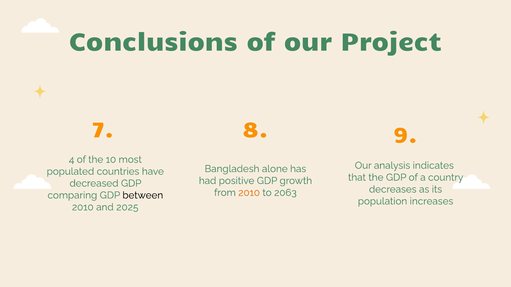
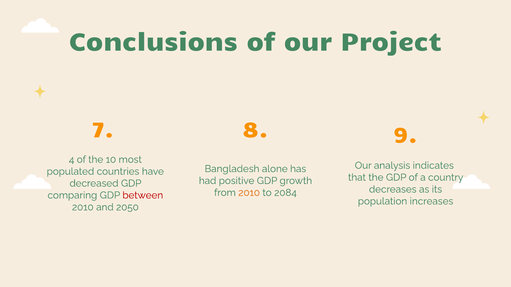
2063: 2063 -> 2084 (285, 193)
between colour: black -> red (143, 196)
2025: 2025 -> 2050 (127, 207)
